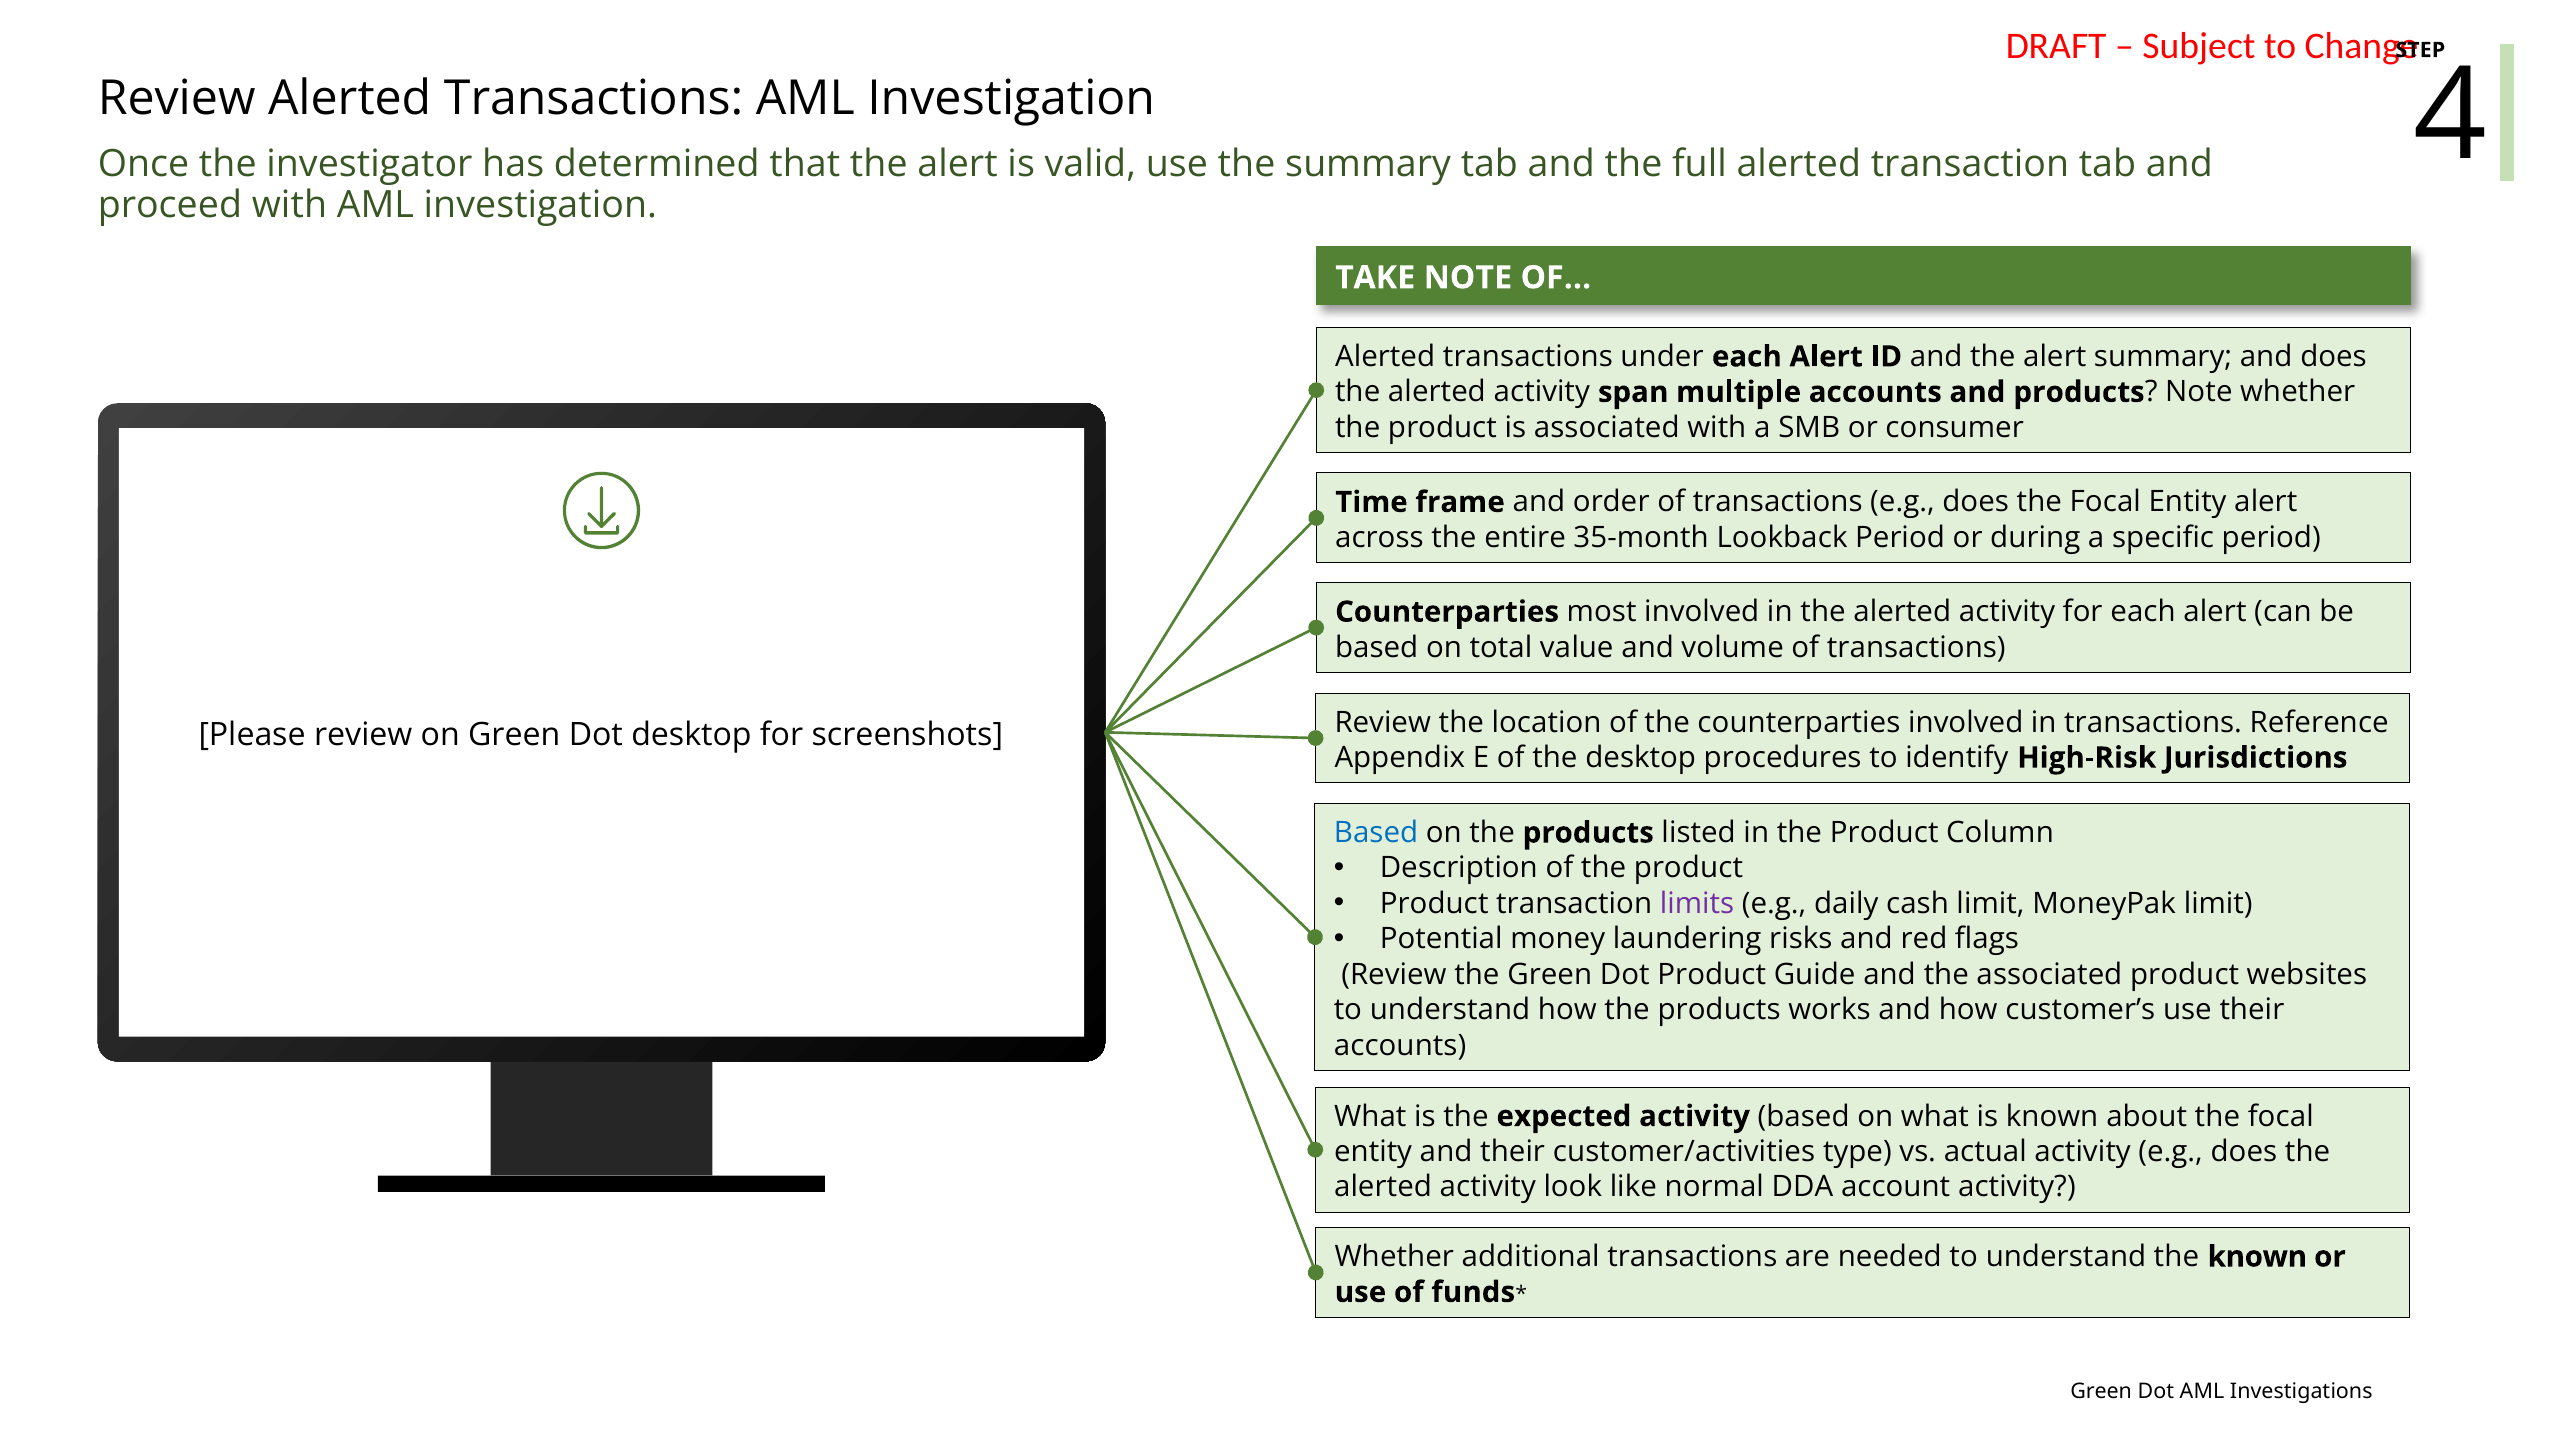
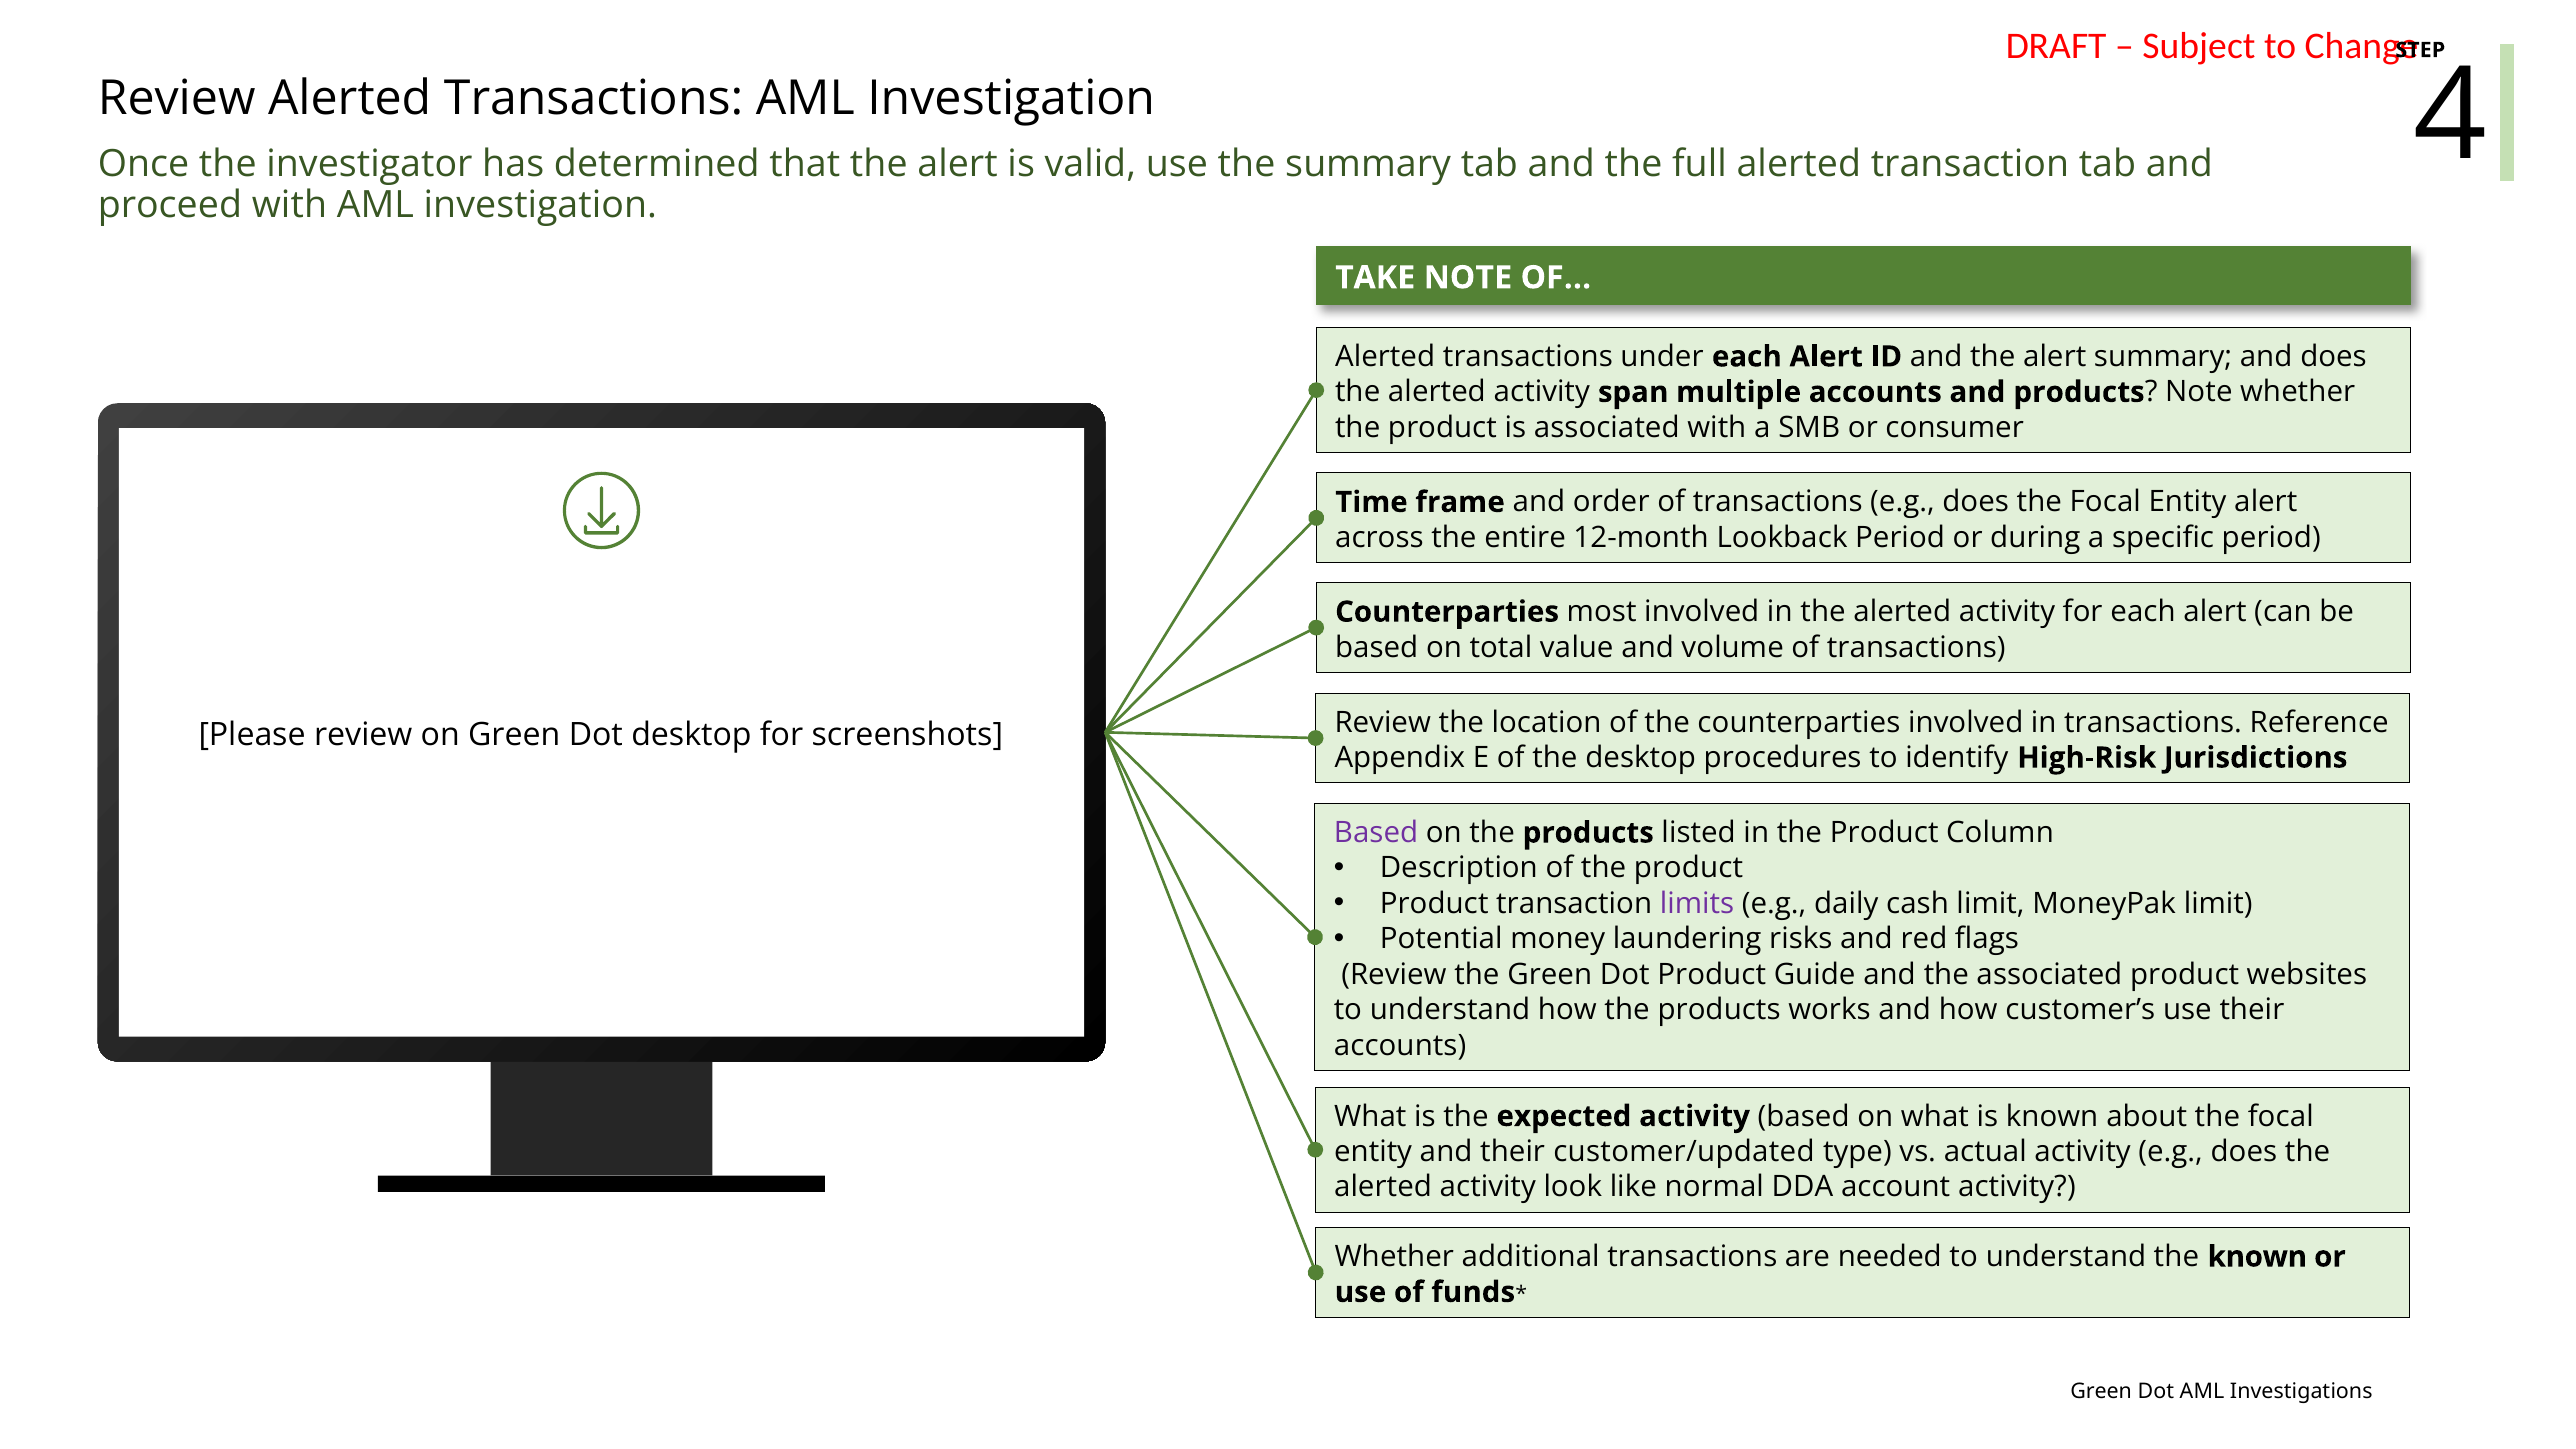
35-month: 35-month -> 12-month (1641, 538)
Based colour: blue -> purple (1376, 833)
customer/activities: customer/activities -> customer/updated (1684, 1152)
